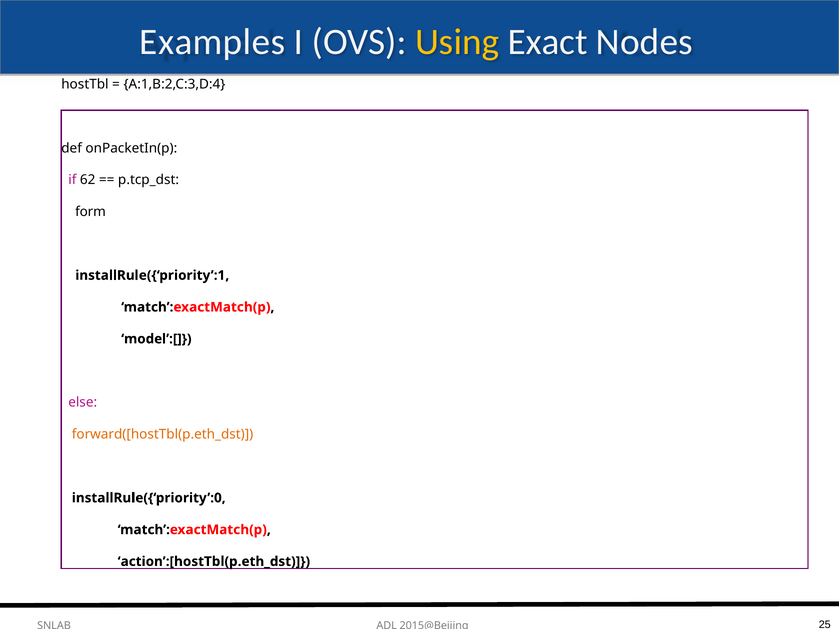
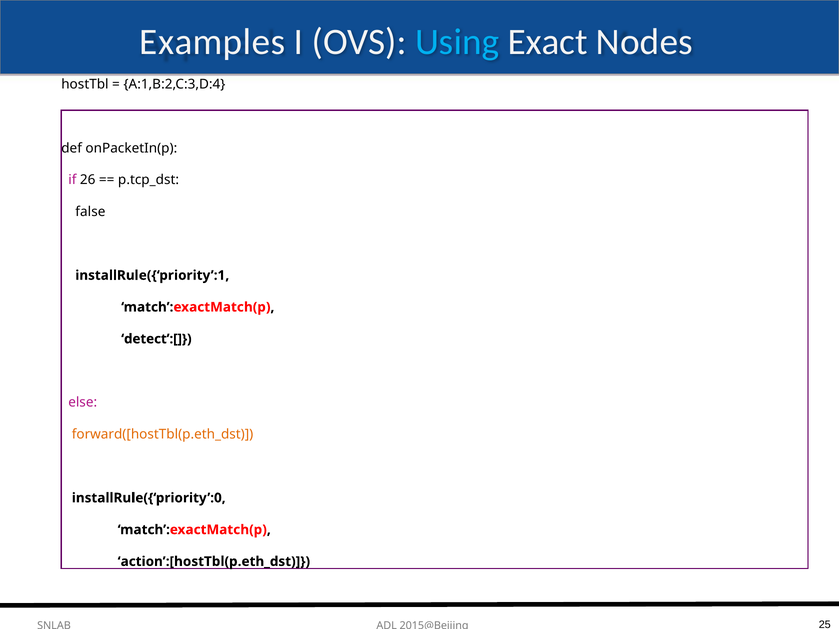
Using colour: yellow -> light blue (457, 42)
62: 62 -> 26 (88, 180)
form: form -> false (90, 212)
model’:[: model’:[ -> detect’:[ (156, 339)
